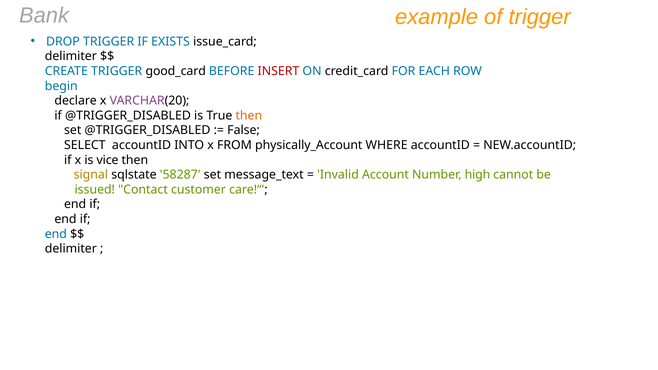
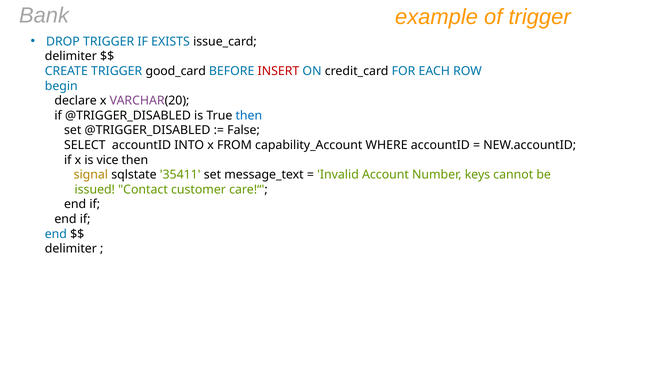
then colour: orange -> blue (249, 116)
physically_Account: physically_Account -> capability_Account (309, 145)
58287: 58287 -> 35411 (180, 175)
high: high -> keys (477, 175)
